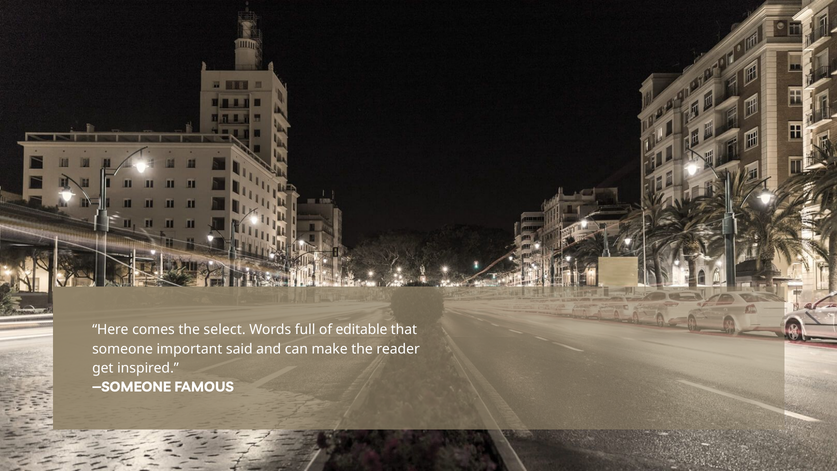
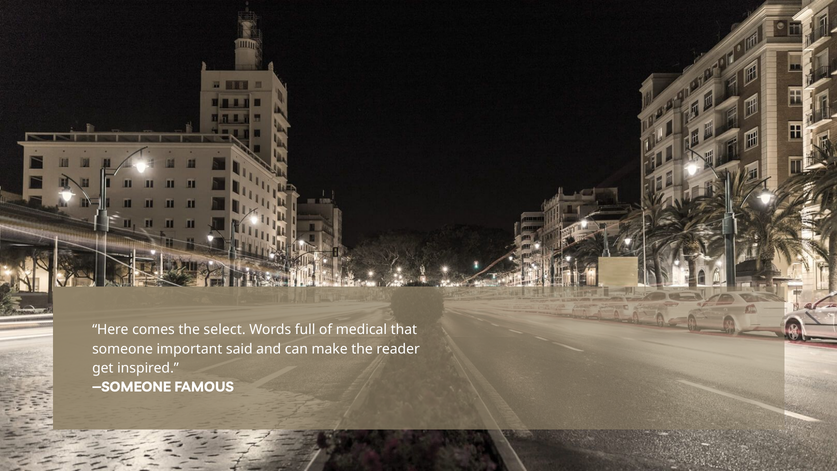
editable: editable -> medical (361, 330)
